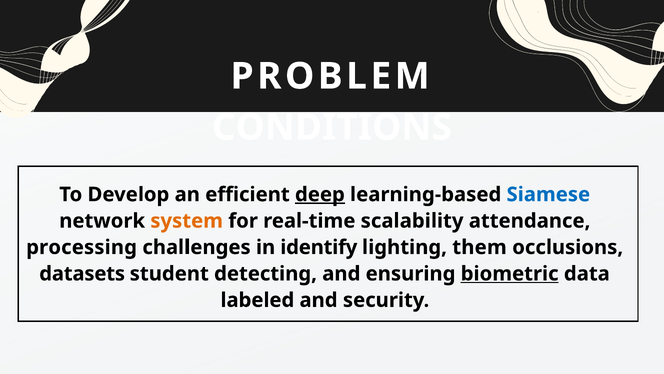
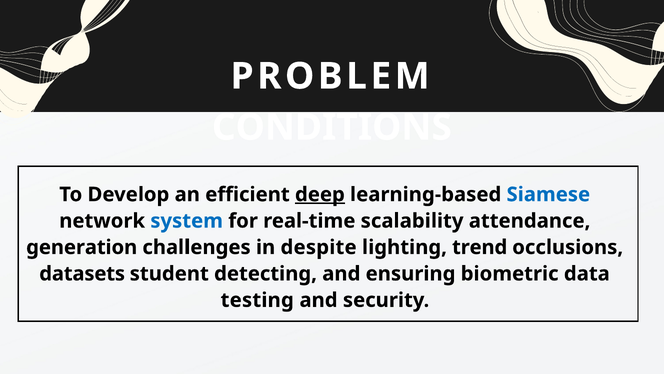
system colour: orange -> blue (187, 221)
processing: processing -> generation (82, 247)
identify: identify -> despite (319, 247)
them: them -> trend (480, 247)
biometric underline: present -> none (510, 273)
labeled: labeled -> testing (257, 300)
